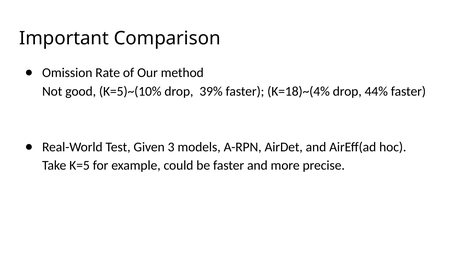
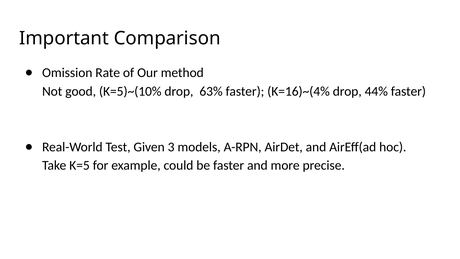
39%: 39% -> 63% (211, 91)
K=18)~(4%: K=18)~(4% -> K=16)~(4% (299, 91)
